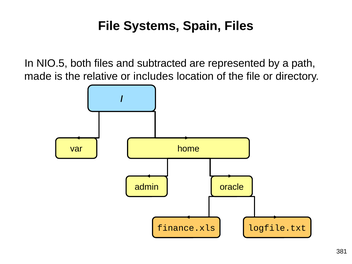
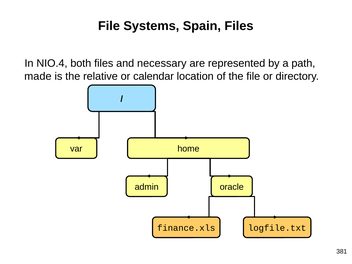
NIO.5: NIO.5 -> NIO.4 (52, 63)
subtracted: subtracted -> necessary (162, 63)
includes: includes -> calendar (154, 76)
